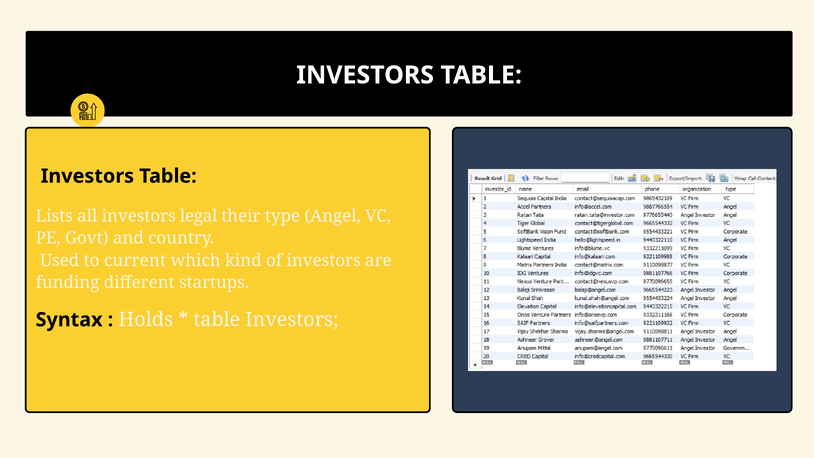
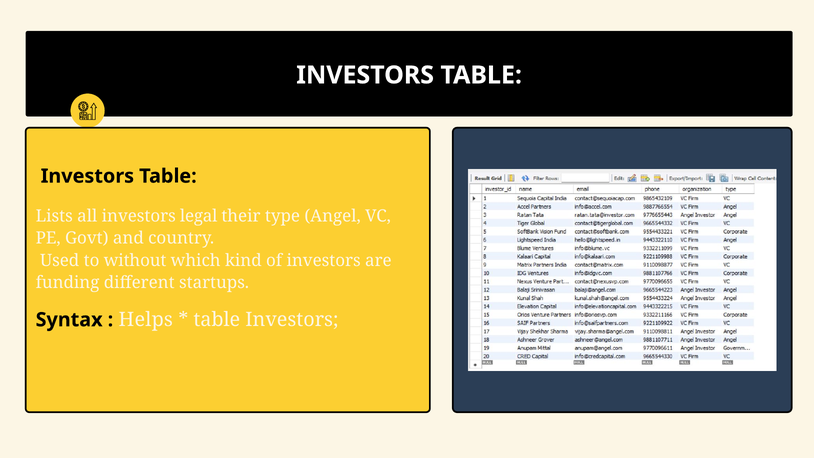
current: current -> without (135, 260)
Holds: Holds -> Helps (146, 320)
